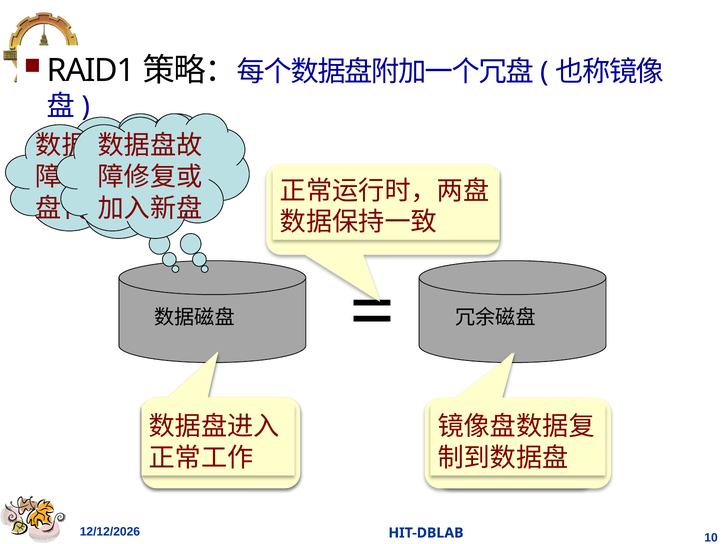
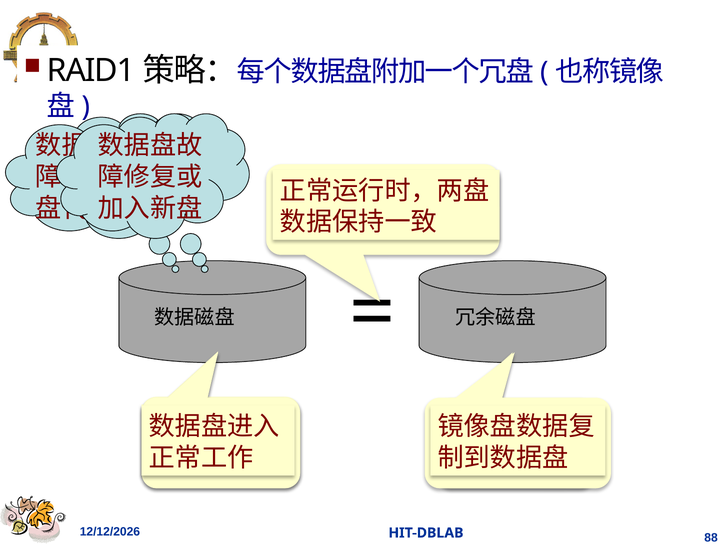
10: 10 -> 88 (711, 537)
